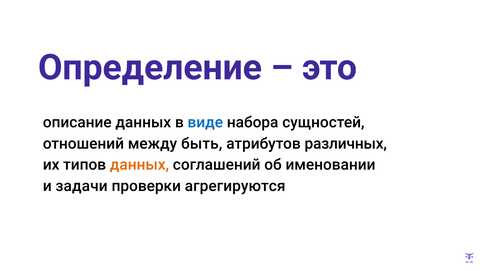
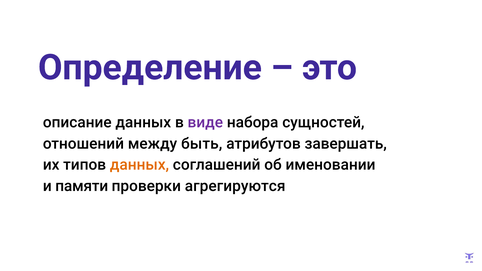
виде colour: blue -> purple (205, 122)
различных: различных -> завершать (346, 144)
задачи: задачи -> памяти (82, 186)
